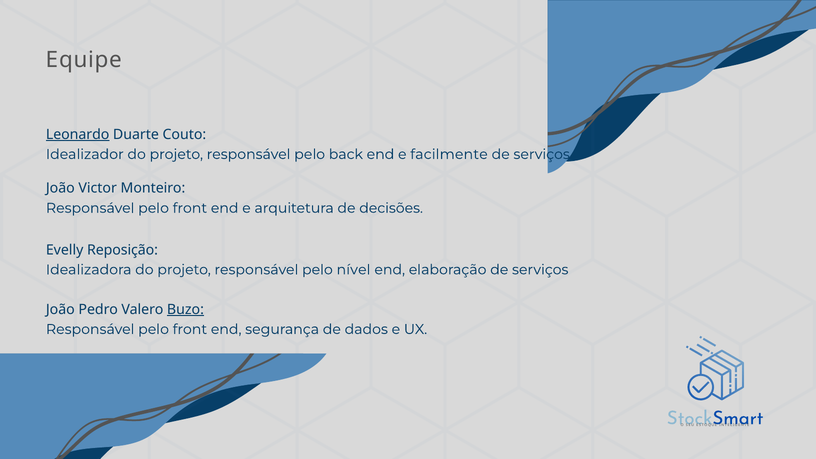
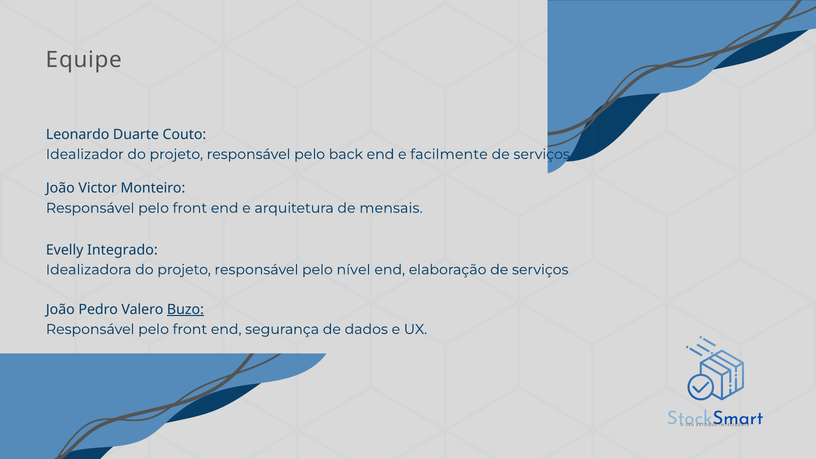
Leonardo underline: present -> none (78, 134)
decisões: decisões -> mensais (391, 208)
Reposição: Reposição -> Integrado (122, 250)
